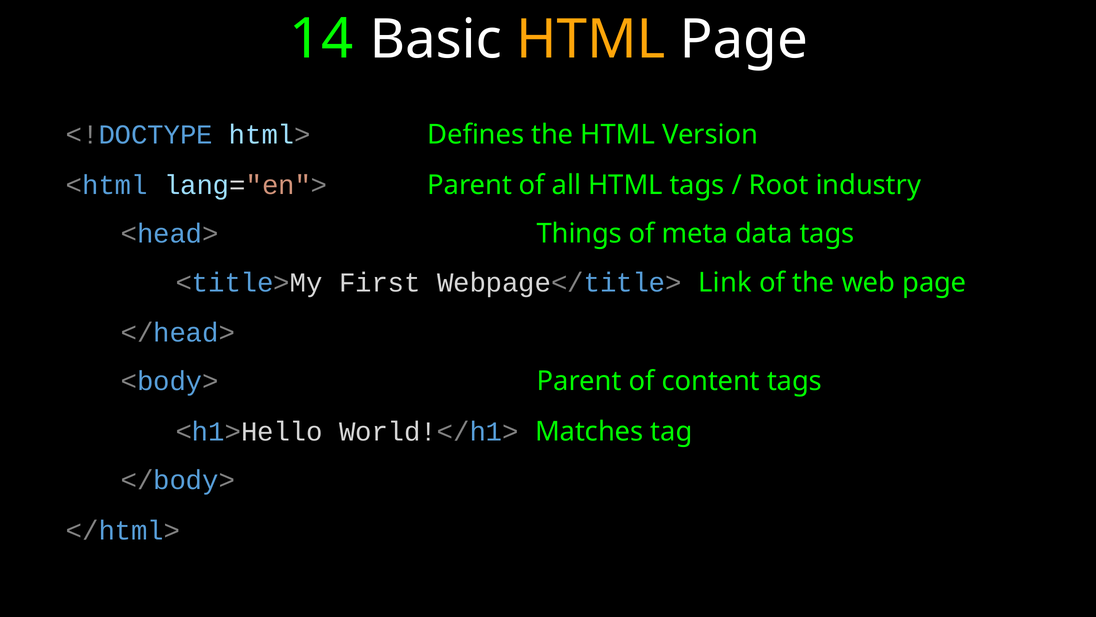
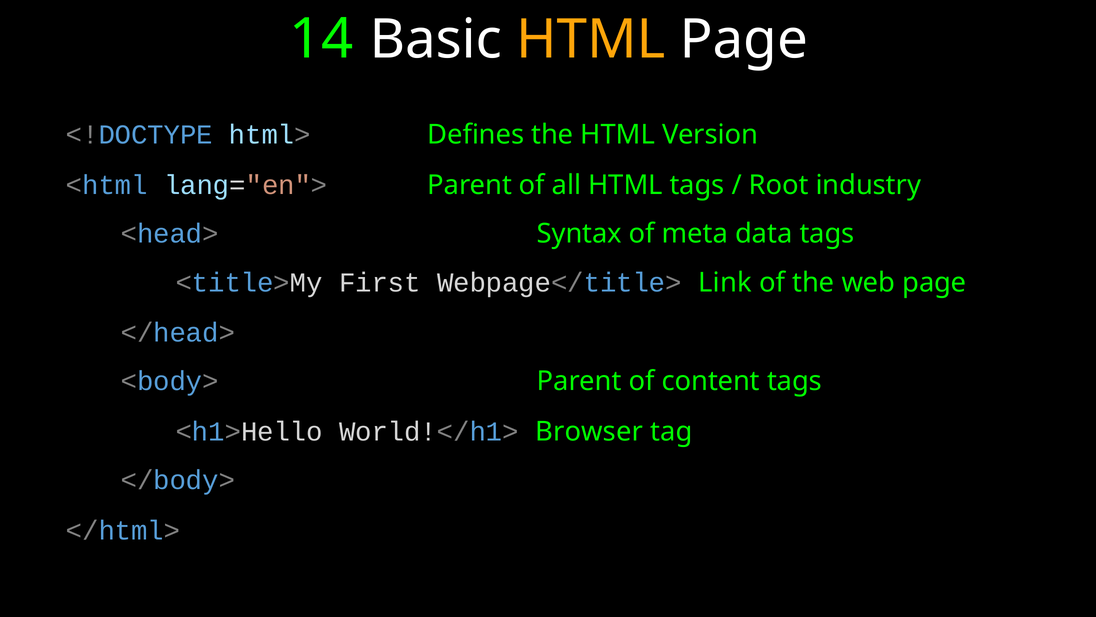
Things: Things -> Syntax (579, 234)
Matches: Matches -> Browser (589, 432)
